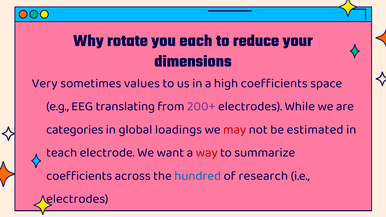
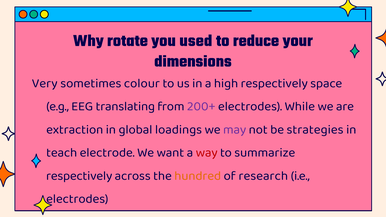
each: each -> used (196, 40)
values: values -> colour (142, 83)
high coefficients: coefficients -> respectively (274, 83)
categories: categories -> extraction (75, 129)
may colour: red -> purple (235, 129)
estimated: estimated -> strategies (315, 129)
coefficients: coefficients -> respectively (79, 176)
hundred colour: blue -> orange (198, 176)
